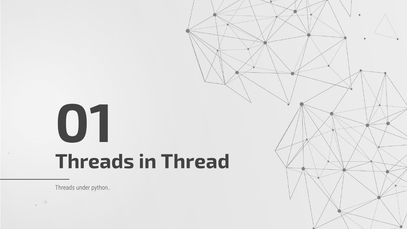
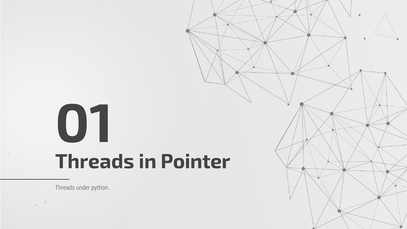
Thread: Thread -> Pointer (195, 161)
